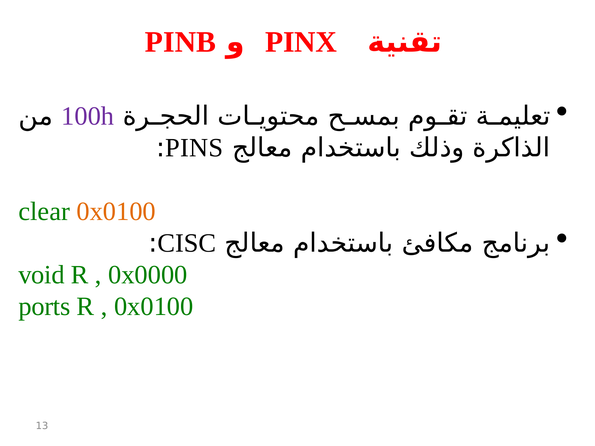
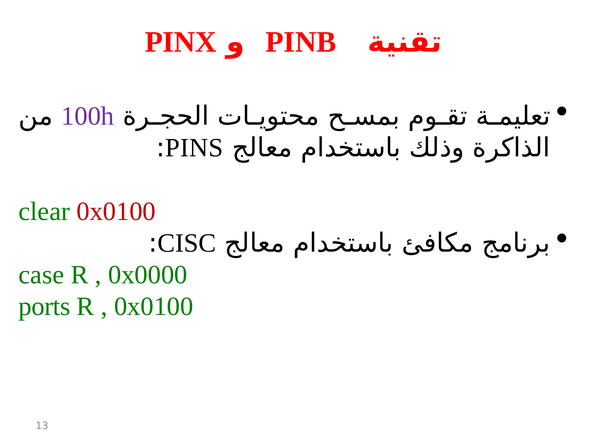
PINB: PINB -> PINX (181, 42)
PINX: PINX -> PINB (301, 42)
0x0100 colour: orange -> red (116, 211)
void: void -> case (41, 275)
